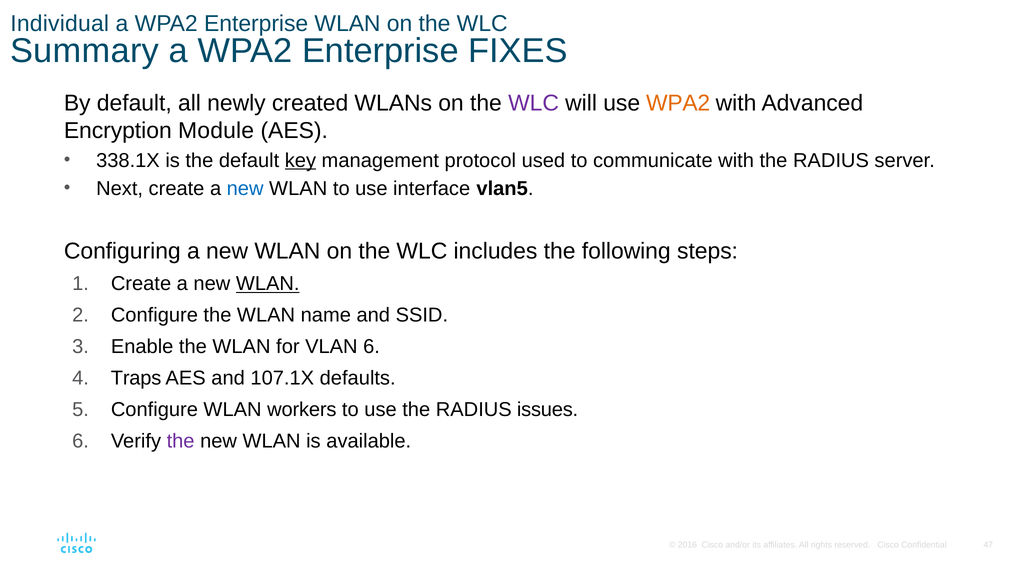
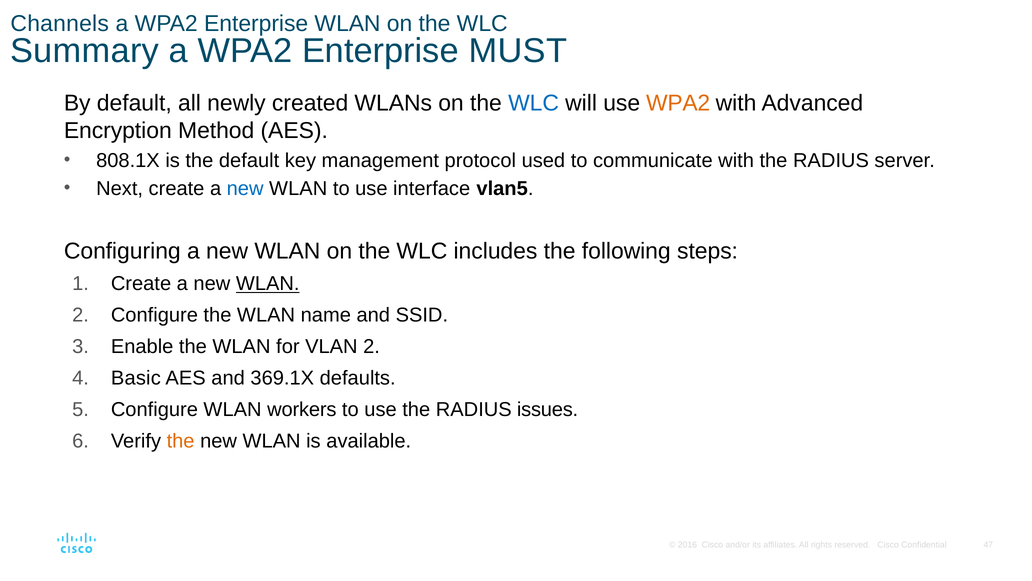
Individual: Individual -> Channels (60, 24)
FIXES: FIXES -> MUST (518, 51)
WLC colour: purple -> blue (534, 103)
Module: Module -> Method (216, 131)
338.1X: 338.1X -> 808.1X (128, 160)
key underline: present -> none (300, 160)
VLAN 6: 6 -> 2 (372, 346)
Traps: Traps -> Basic (136, 378)
107.1X: 107.1X -> 369.1X (282, 378)
the colour: purple -> orange (181, 441)
